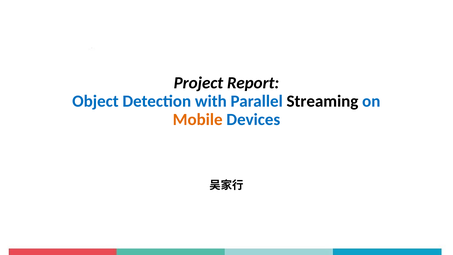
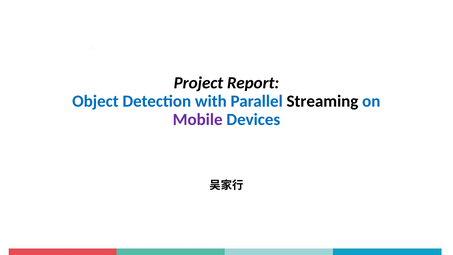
Mobile colour: orange -> purple (198, 119)
